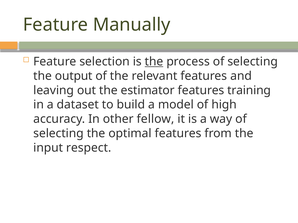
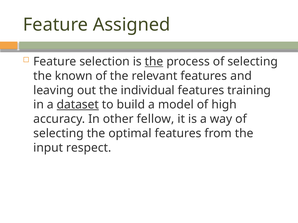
Manually: Manually -> Assigned (132, 25)
output: output -> known (74, 76)
estimator: estimator -> individual (148, 90)
dataset underline: none -> present (78, 105)
